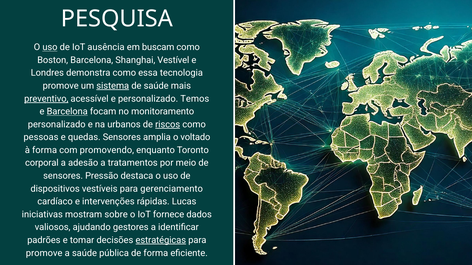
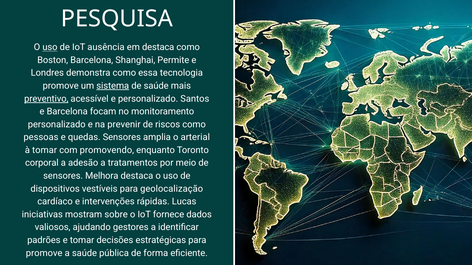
em buscam: buscam -> destaca (158, 47)
Vestível: Vestível -> Permite (173, 60)
Temos: Temos -> Santos (195, 99)
Barcelona underline: present -> none (67, 112)
urbanos: urbanos -> prevenir (124, 125)
riscos underline: present -> none (168, 125)
voltado: voltado -> arterial (195, 137)
à forma: forma -> tomar (45, 150)
Pressão: Pressão -> Melhora (102, 176)
gerenciamento: gerenciamento -> geolocalização (172, 189)
estratégicas underline: present -> none (161, 241)
